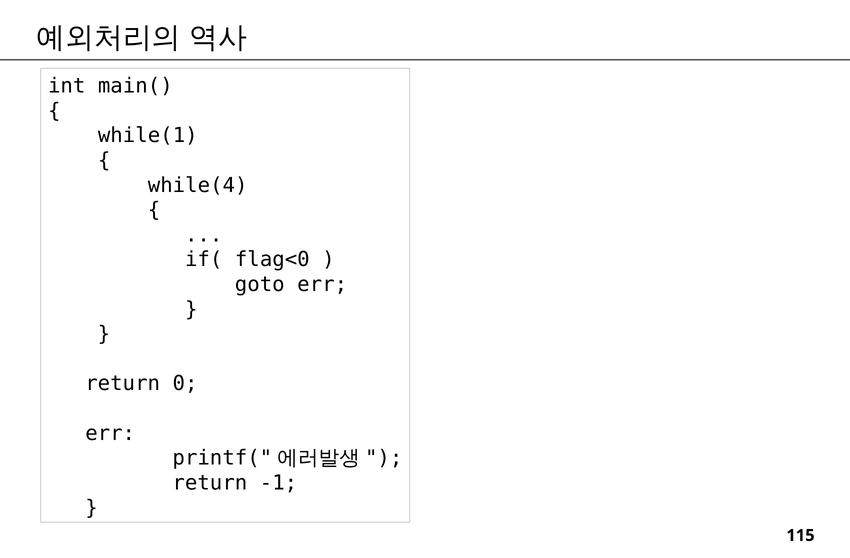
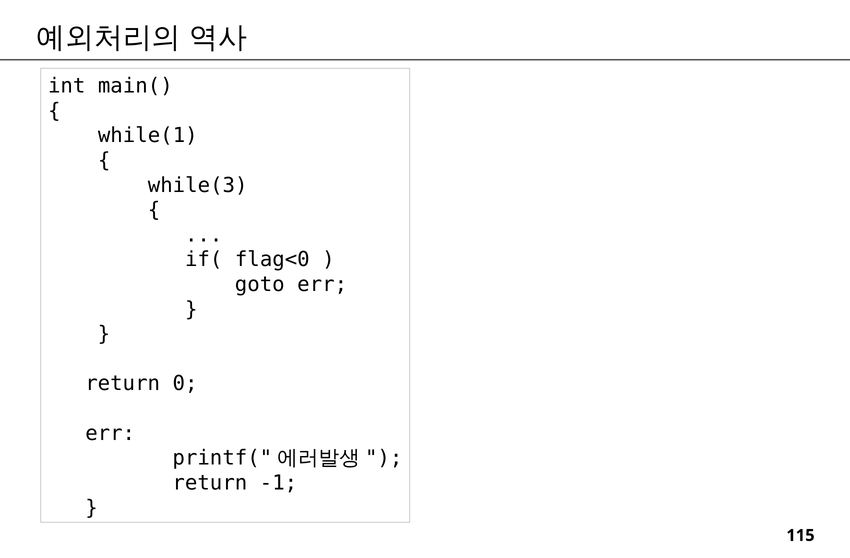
while(4: while(4 -> while(3 (198, 185)
